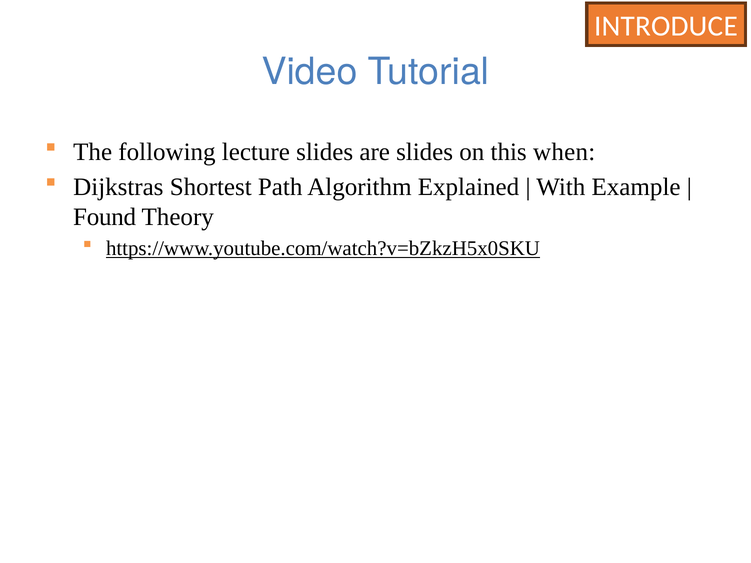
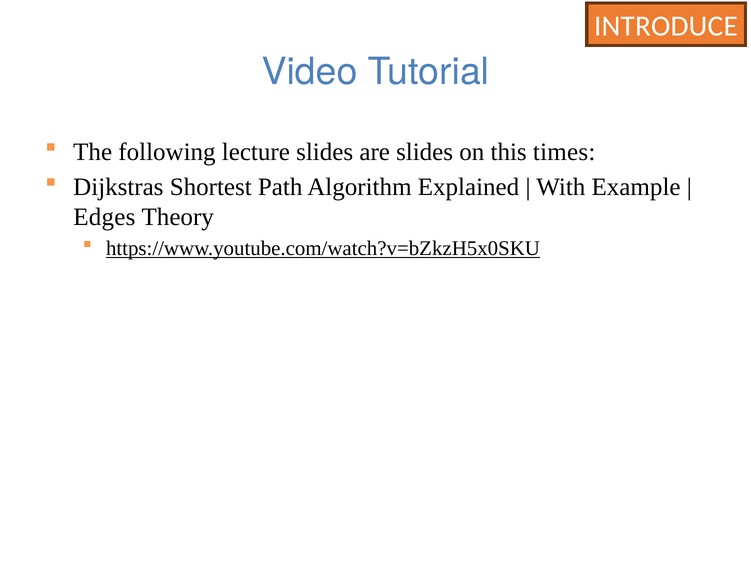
when: when -> times (564, 152)
Found: Found -> Edges (104, 217)
